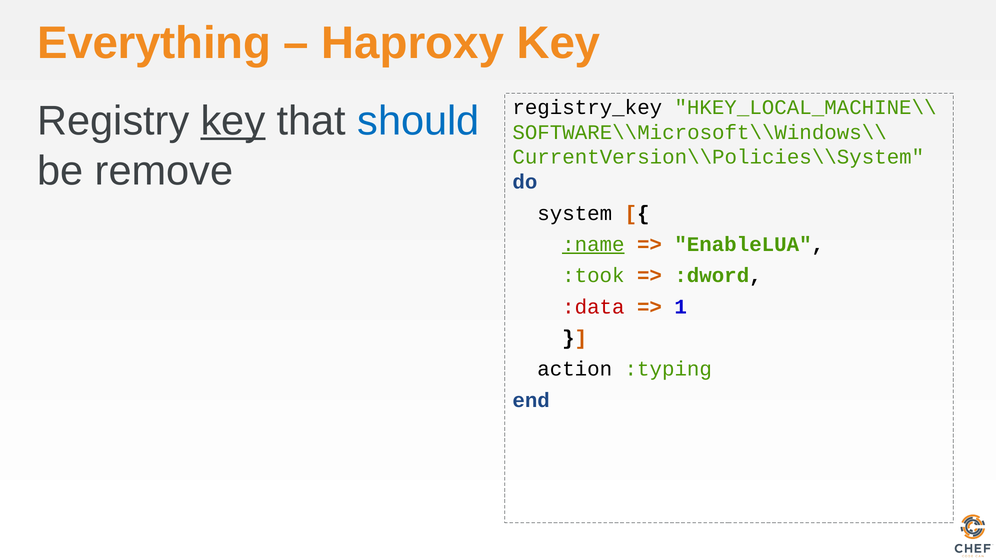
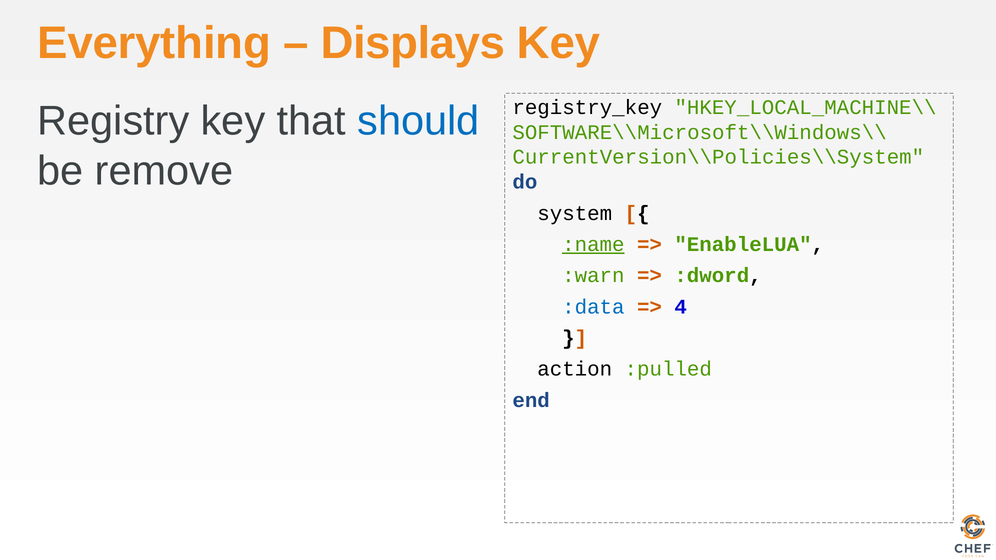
Haproxy: Haproxy -> Displays (413, 43)
key underline: present -> none (233, 121)
:took: :took -> :warn (593, 276)
:data colour: red -> blue (593, 307)
1: 1 -> 4 (681, 307)
:typing: :typing -> :pulled (668, 369)
